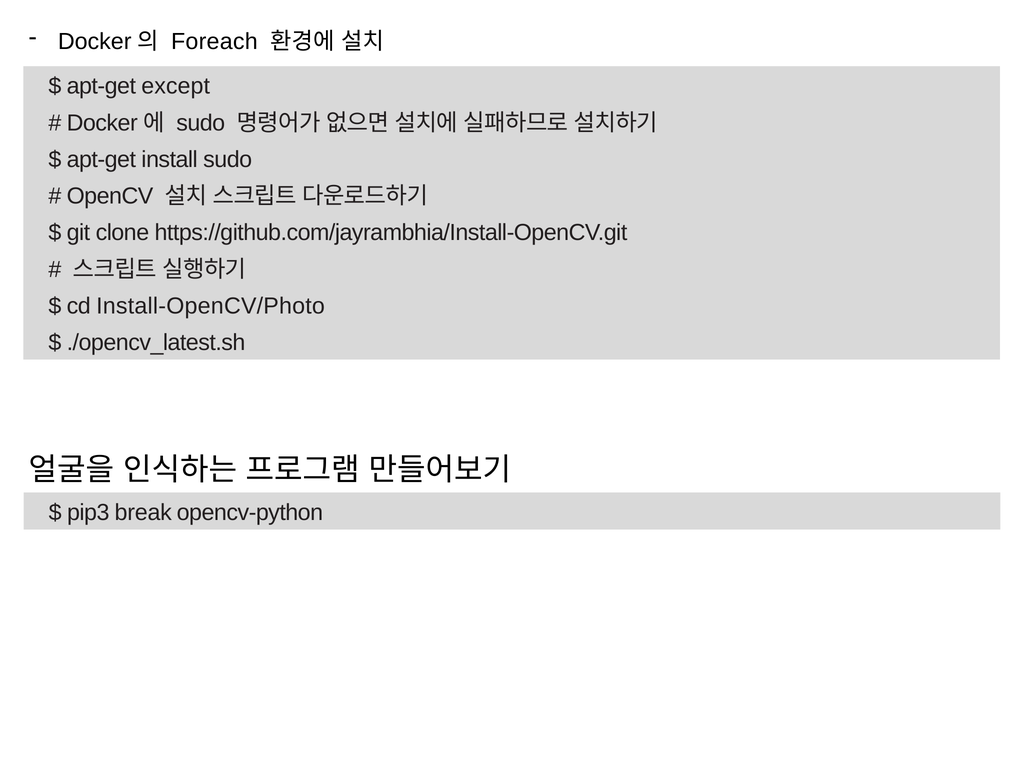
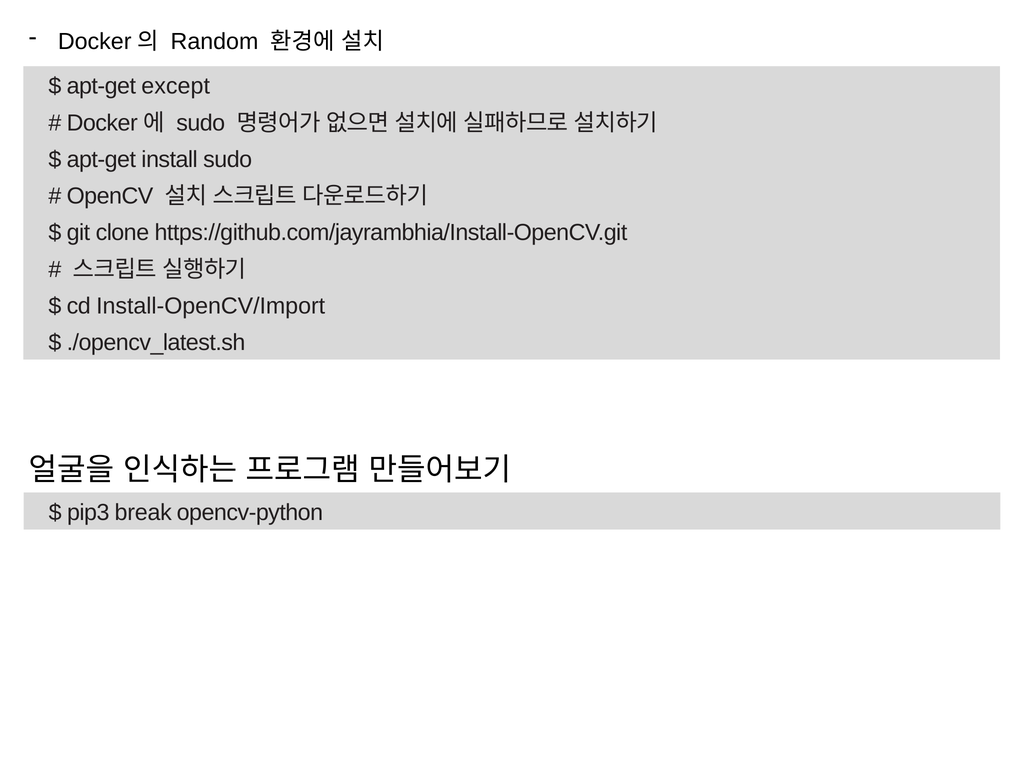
Foreach: Foreach -> Random (215, 41)
Install-OpenCV/Photo: Install-OpenCV/Photo -> Install-OpenCV/Import (211, 306)
